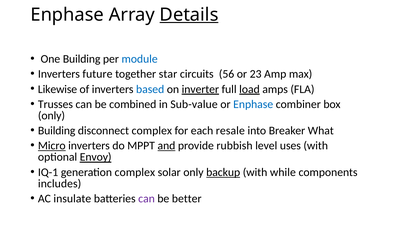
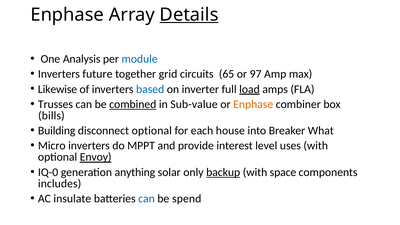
One Building: Building -> Analysis (82, 59)
star: star -> grid (168, 74)
56: 56 -> 65 (227, 74)
23: 23 -> 97 (256, 74)
inverter underline: present -> none (200, 89)
combined underline: none -> present (133, 104)
Enphase colour: blue -> orange (253, 104)
only: only -> bills (51, 116)
disconnect complex: complex -> optional (152, 131)
resale: resale -> house (230, 131)
Micro underline: present -> none (52, 146)
and underline: present -> none (166, 146)
rubbish: rubbish -> interest (235, 146)
IQ-1: IQ-1 -> IQ-0 (48, 172)
generation complex: complex -> anything (135, 172)
while: while -> space (283, 172)
can colour: purple -> blue (147, 199)
better: better -> spend (187, 199)
